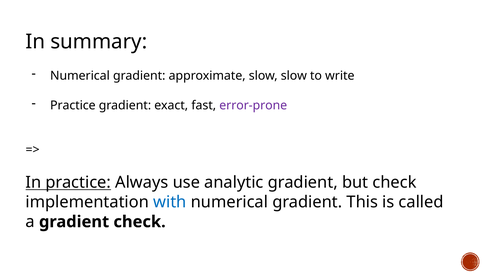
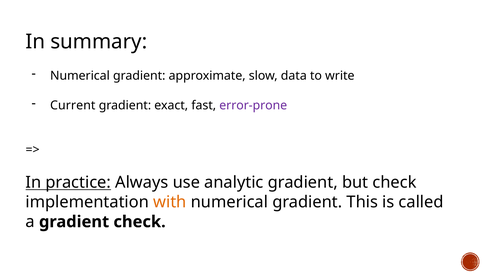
slow slow: slow -> data (294, 76)
Practice: Practice -> Current (73, 105)
with colour: blue -> orange (170, 202)
